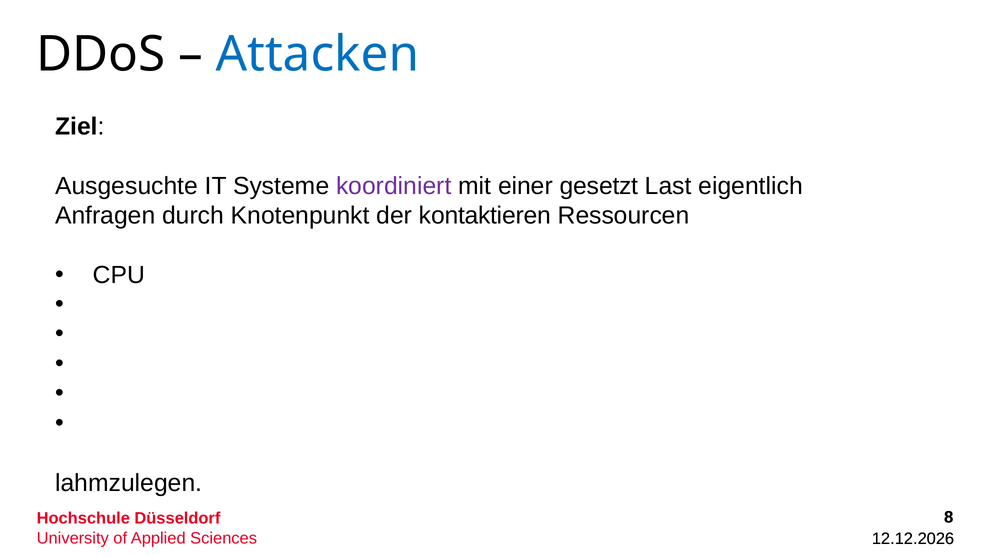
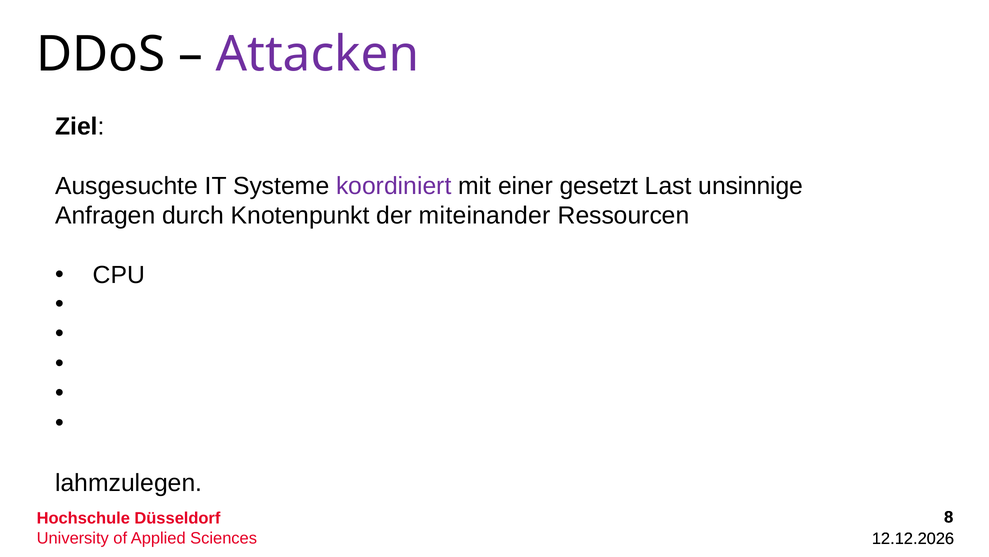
Attacken colour: blue -> purple (317, 54)
eigentlich: eigentlich -> unsinnige (751, 186)
kontaktieren: kontaktieren -> miteinander (485, 215)
